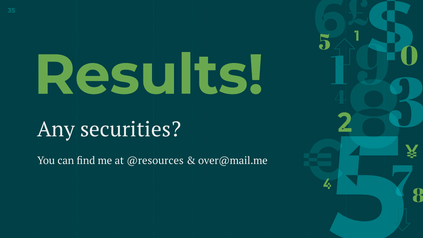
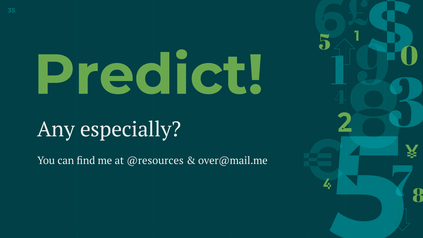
Results: Results -> Predict (149, 75)
securities: securities -> especially (131, 130)
